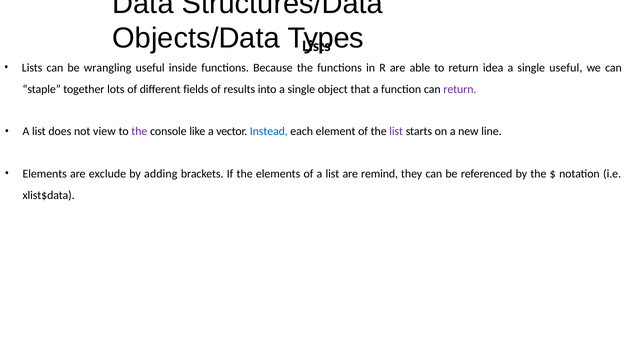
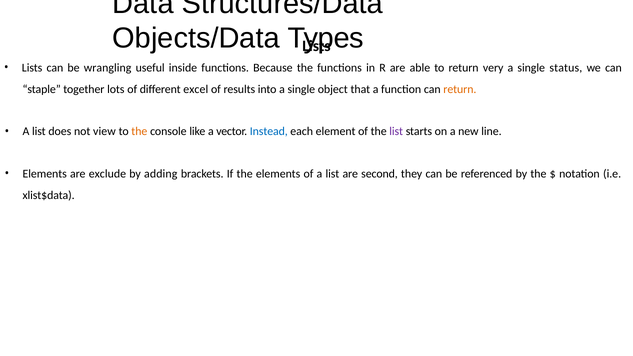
idea: idea -> very (493, 68)
single useful: useful -> status (566, 68)
fields: fields -> excel (196, 89)
return colour: purple -> orange (460, 89)
the colour: purple -> orange (139, 131)
remind: remind -> second (379, 174)
